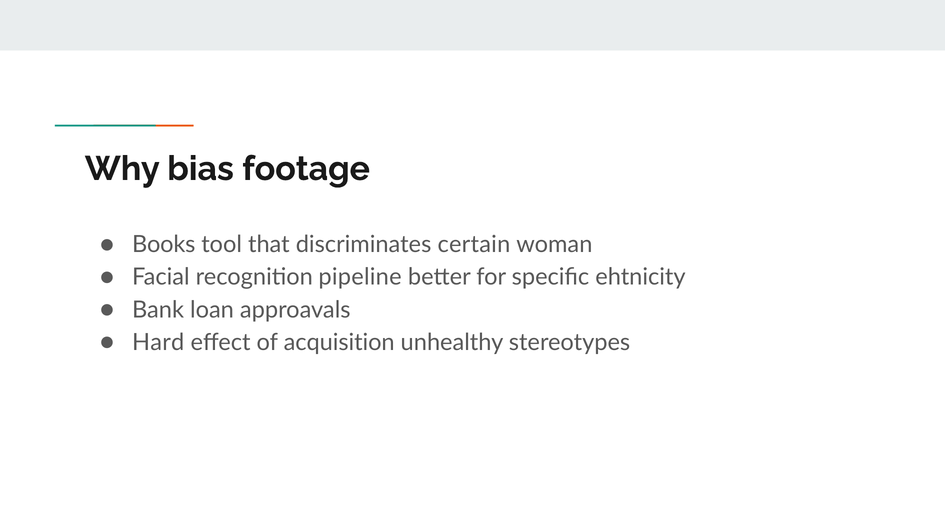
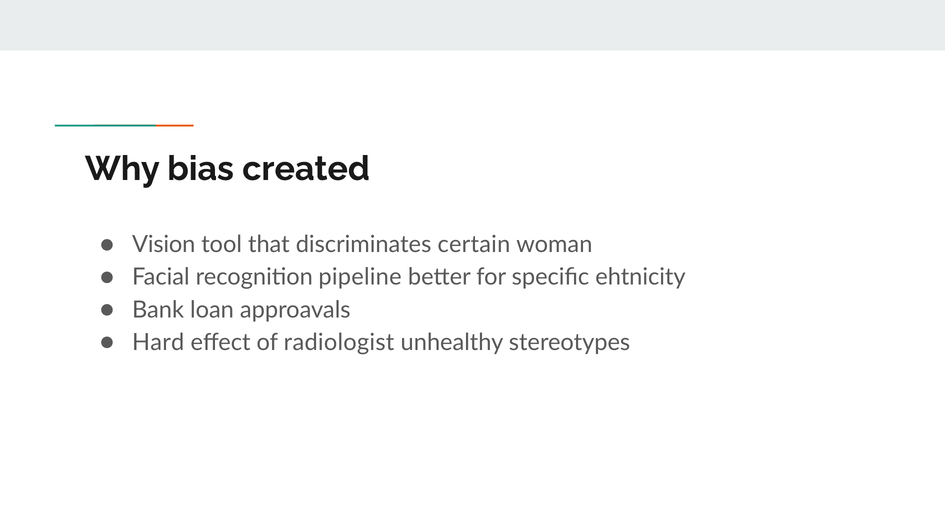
footage: footage -> created (306, 169)
Books: Books -> Vision (164, 244)
acquisition: acquisition -> radiologist (339, 342)
